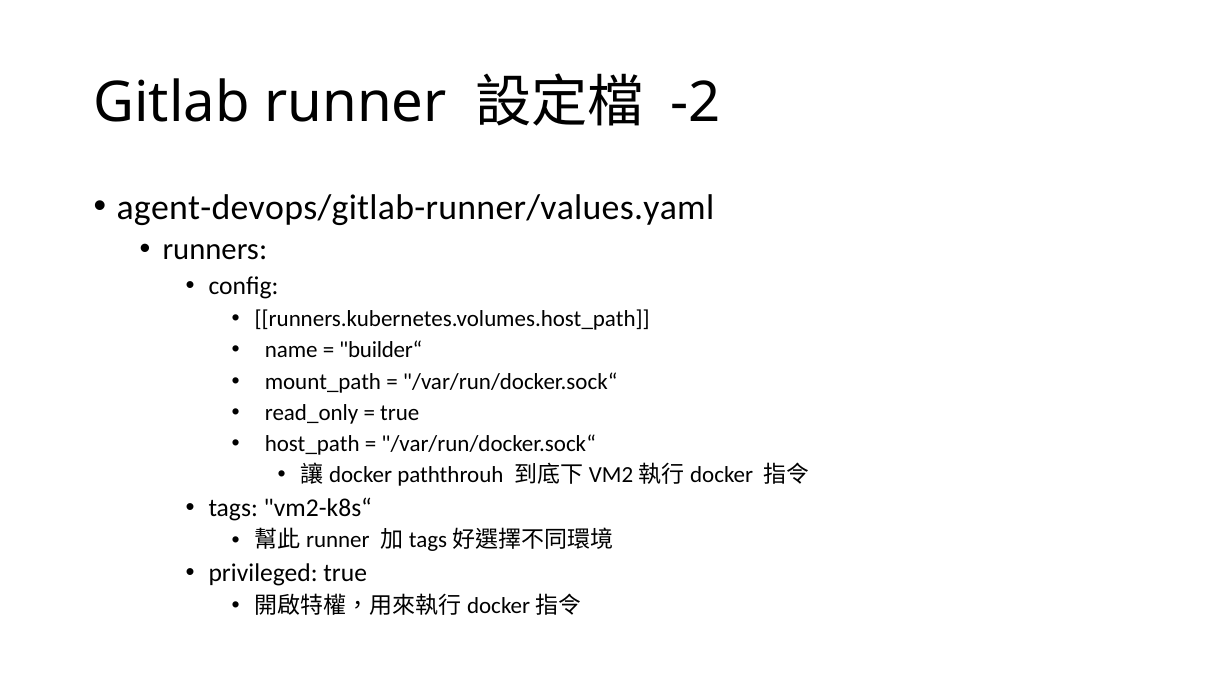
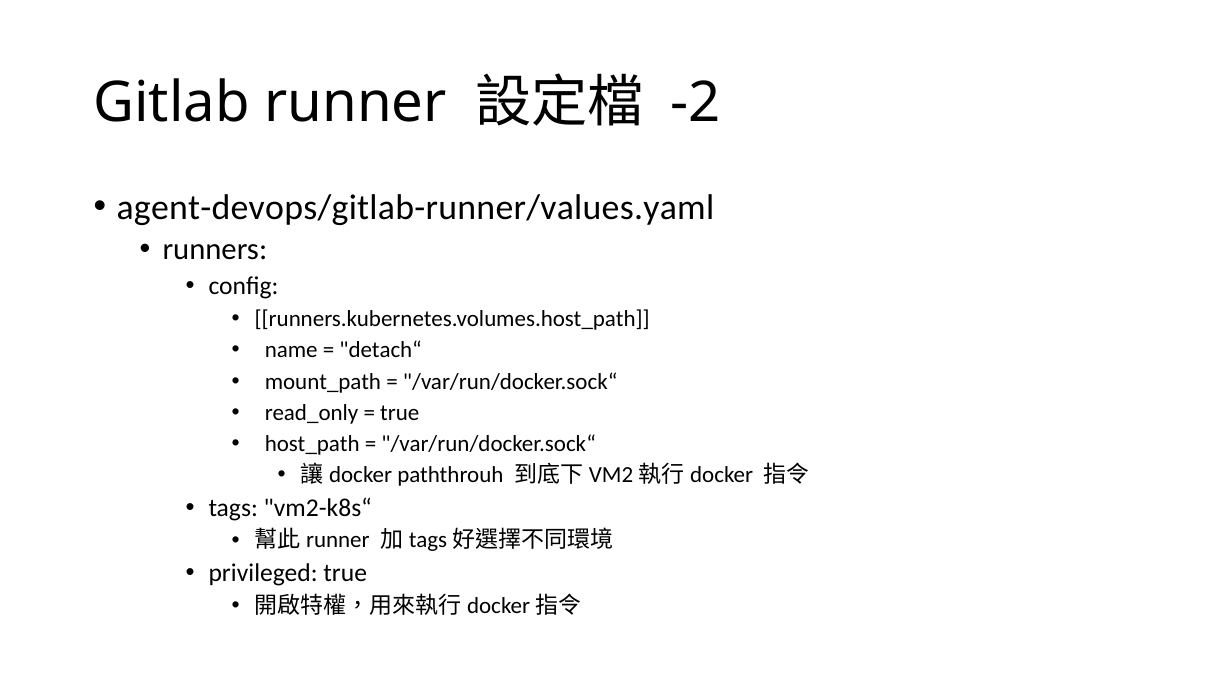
builder“: builder“ -> detach“ (381, 350)
